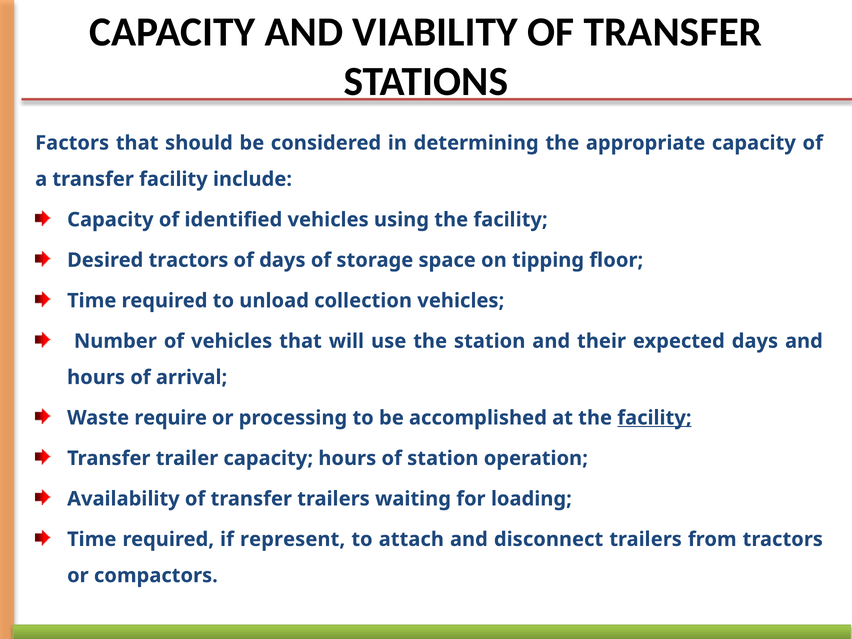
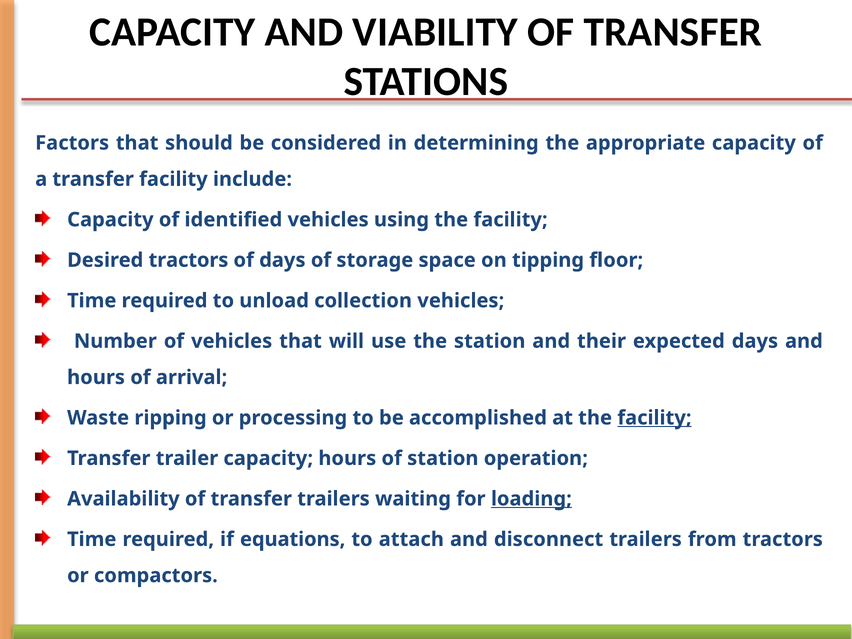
require: require -> ripping (171, 418)
loading underline: none -> present (531, 499)
represent: represent -> equations (293, 539)
